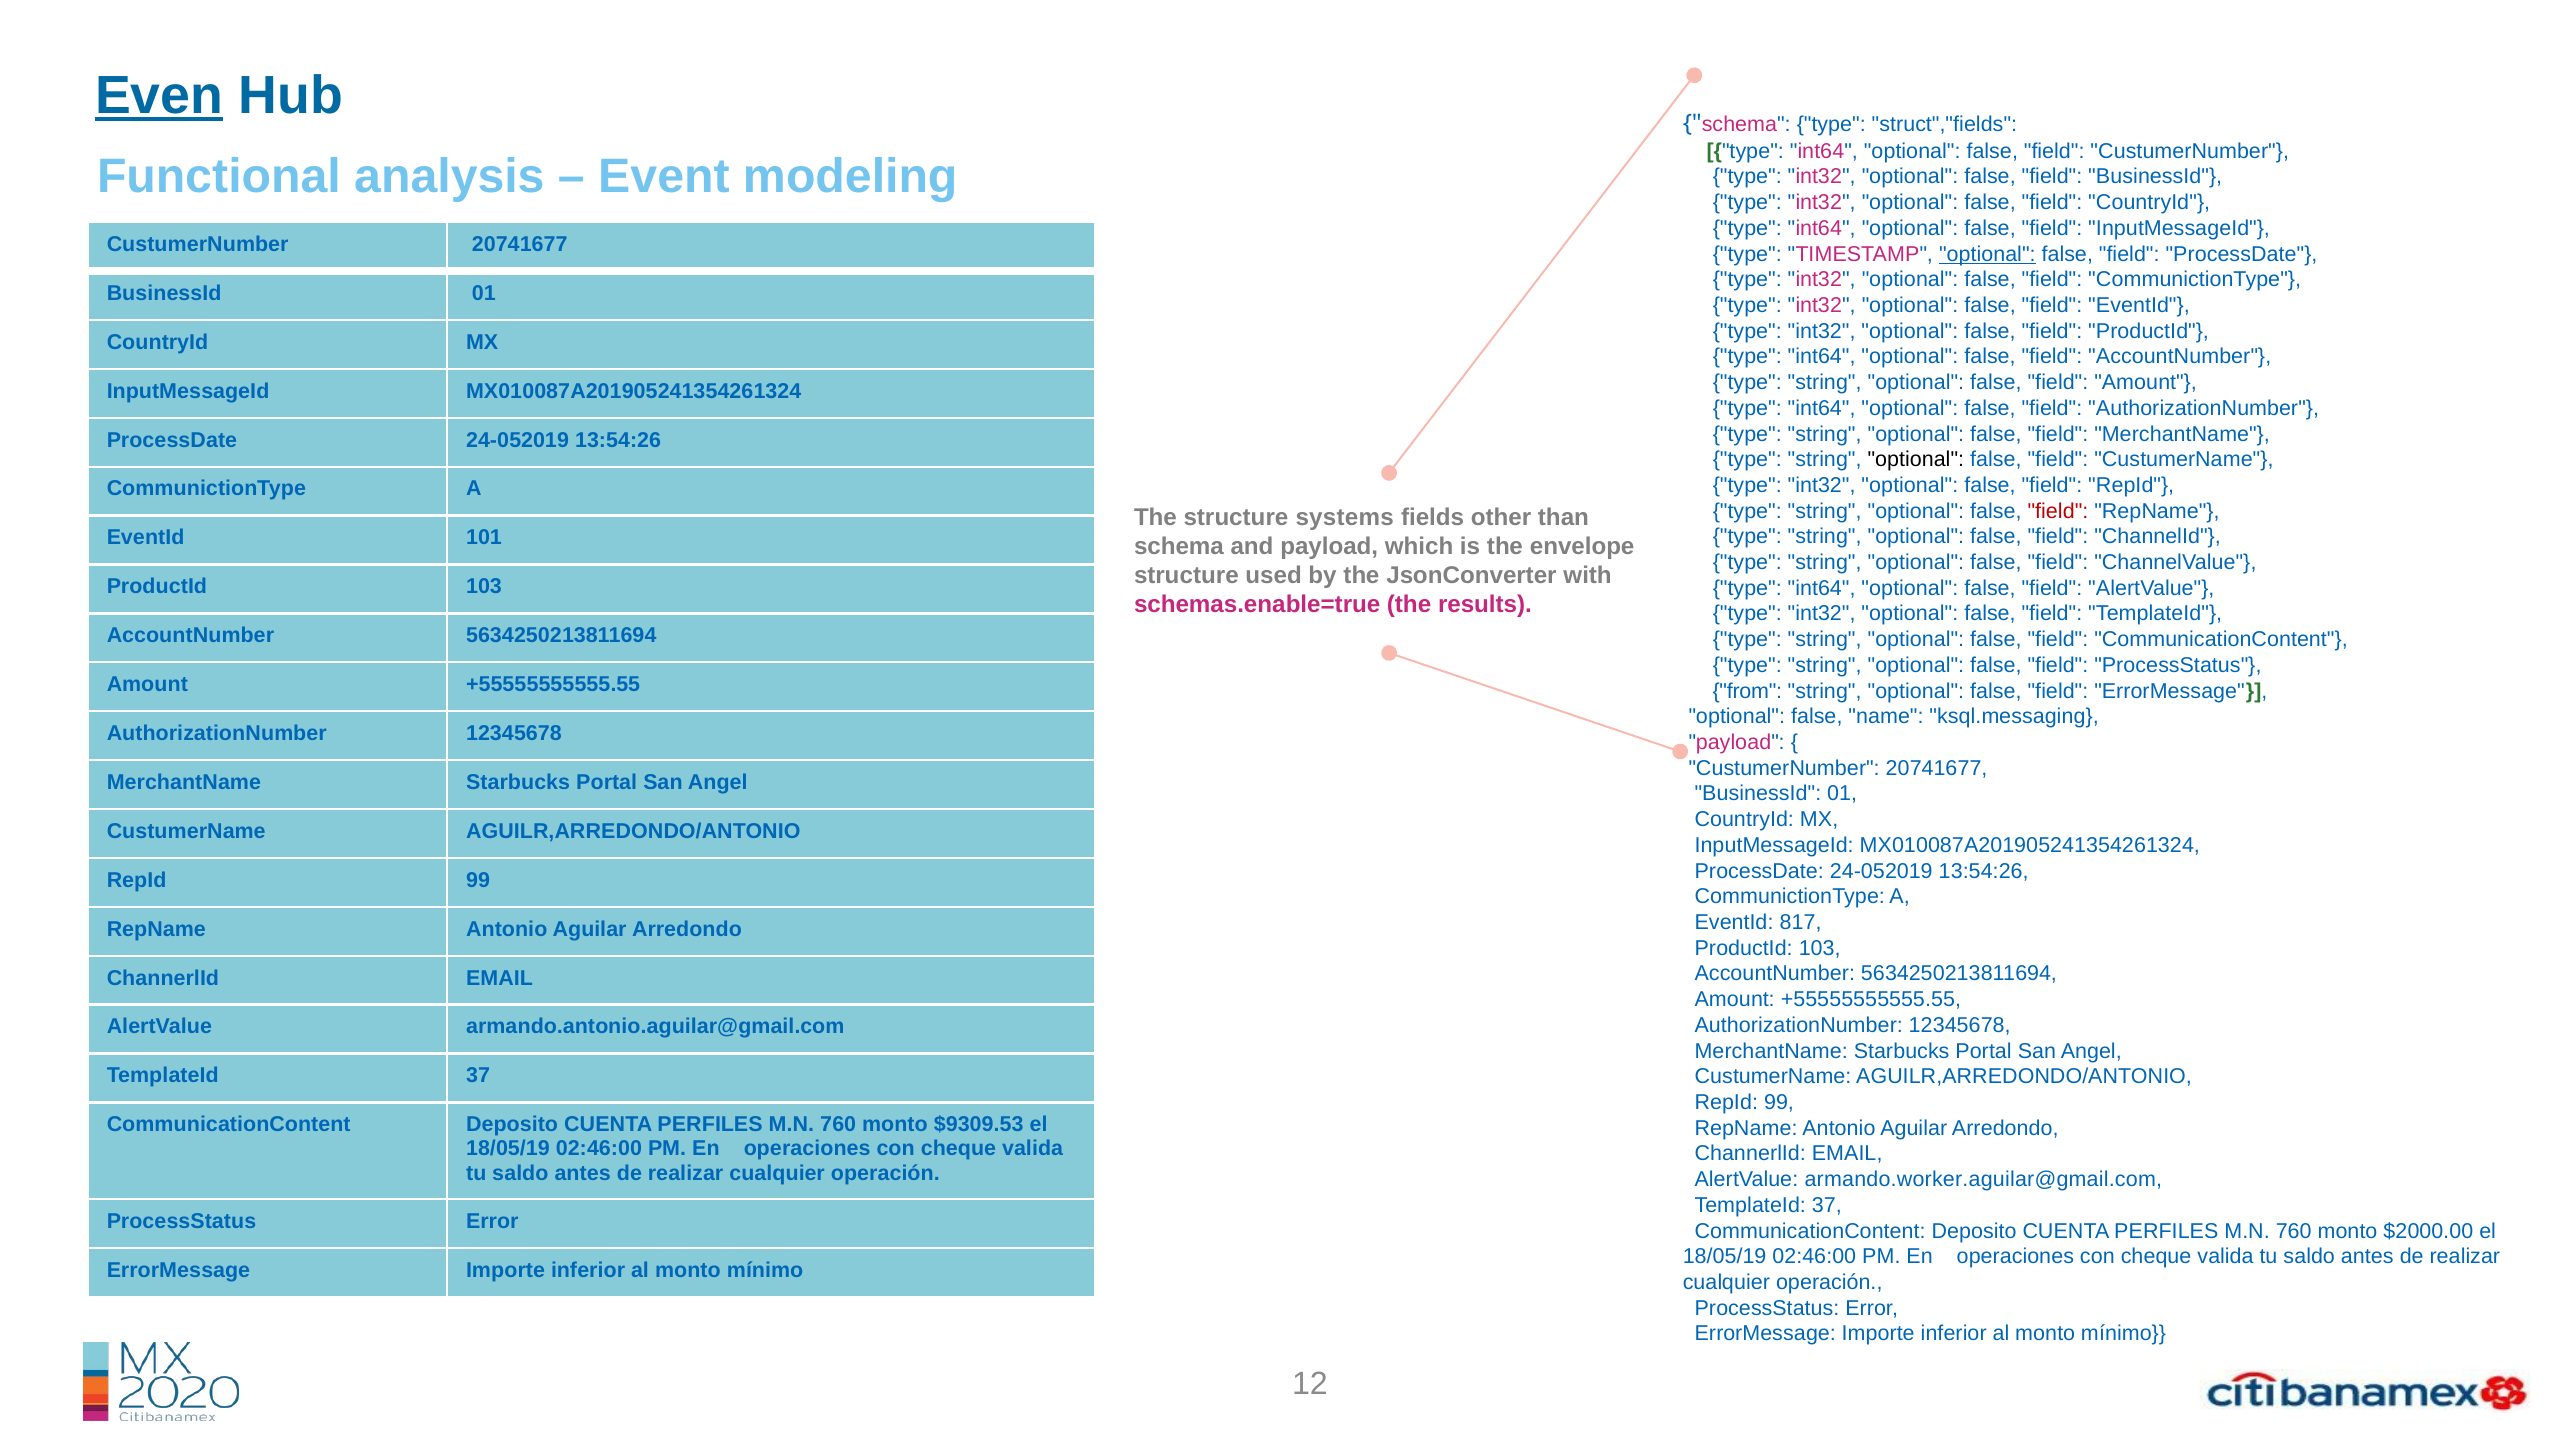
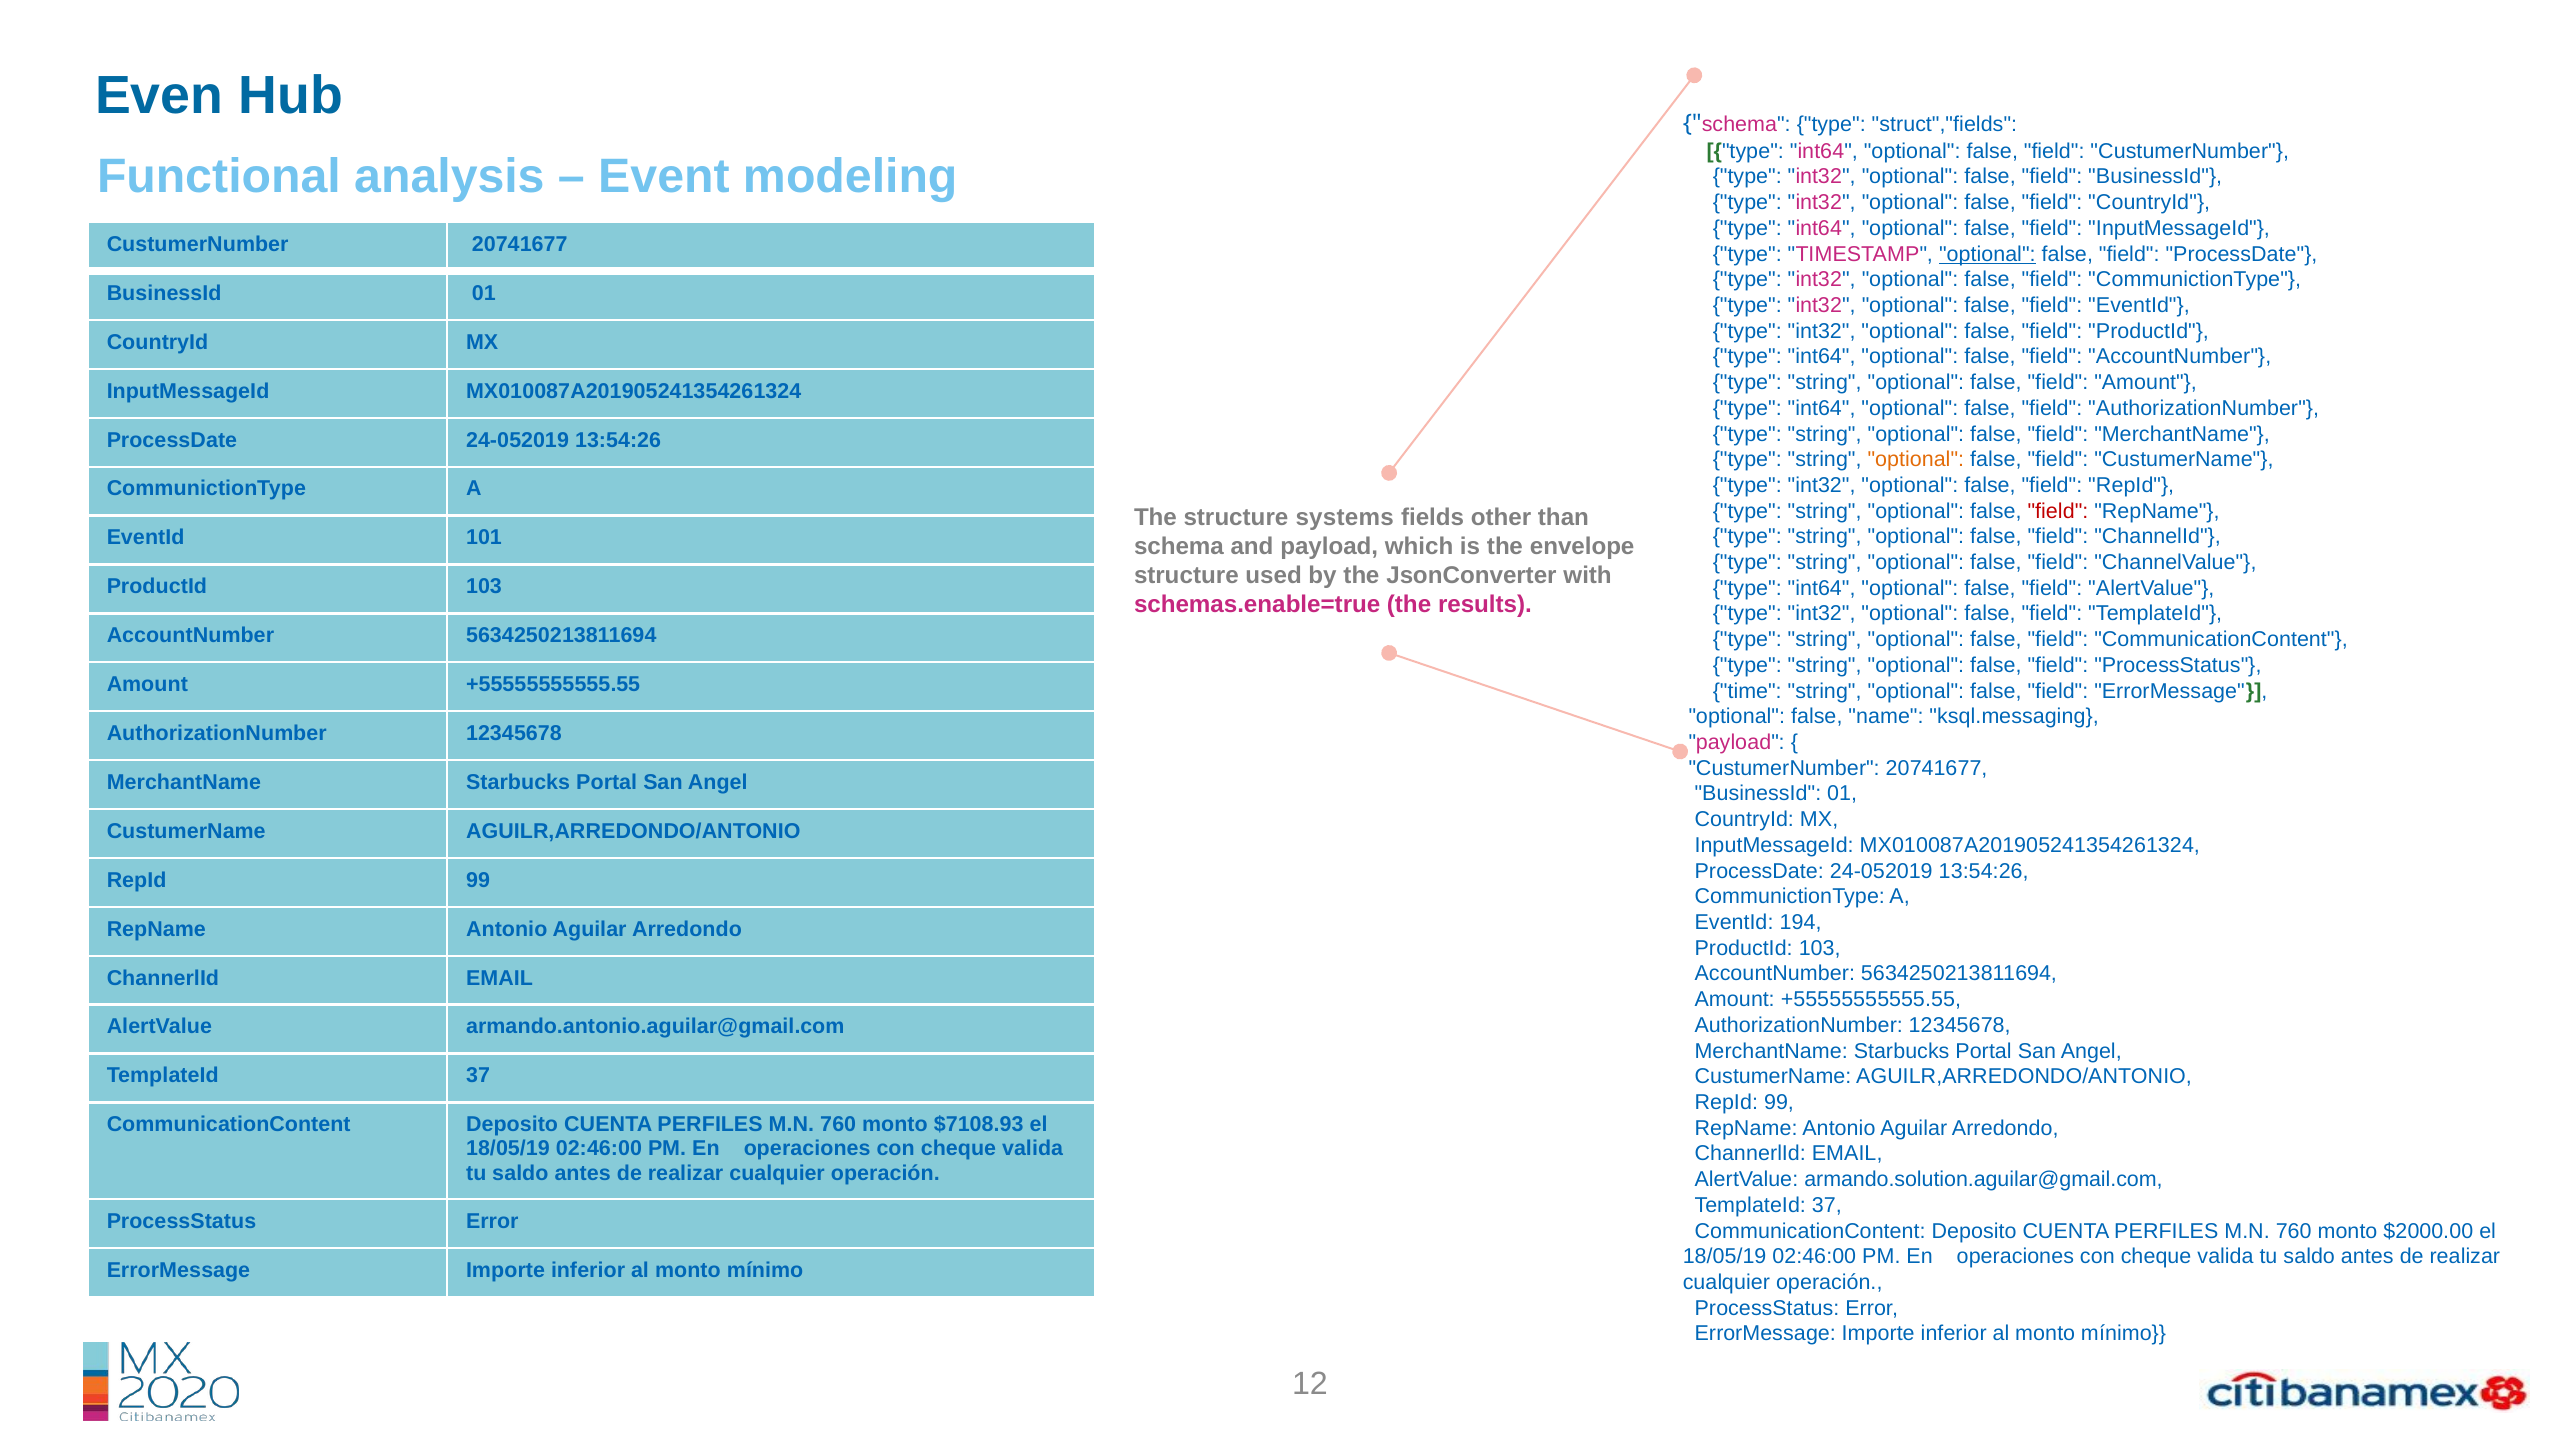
Even underline: present -> none (159, 96)
optional colour: black -> orange (1916, 460)
from: from -> time (1747, 691)
817: 817 -> 194 (1801, 922)
$9309.53: $9309.53 -> $7108.93 (979, 1125)
armando.worker.aguilar@gmail.com: armando.worker.aguilar@gmail.com -> armando.solution.aguilar@gmail.com (1983, 1179)
